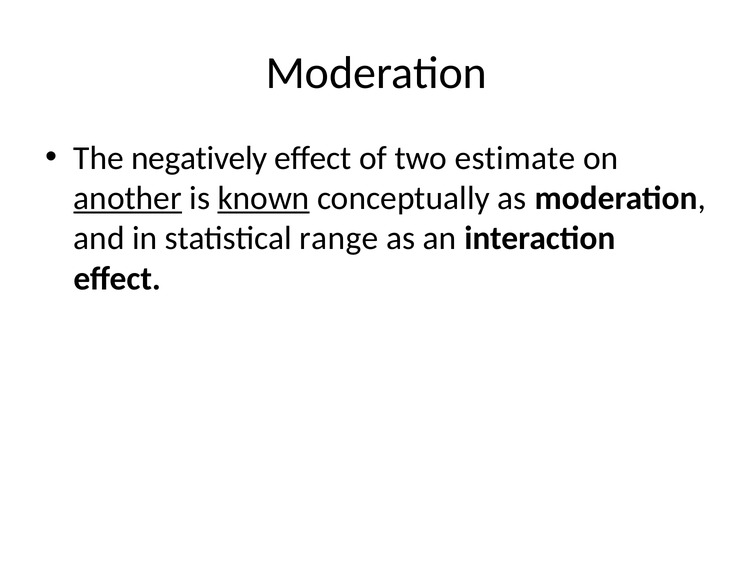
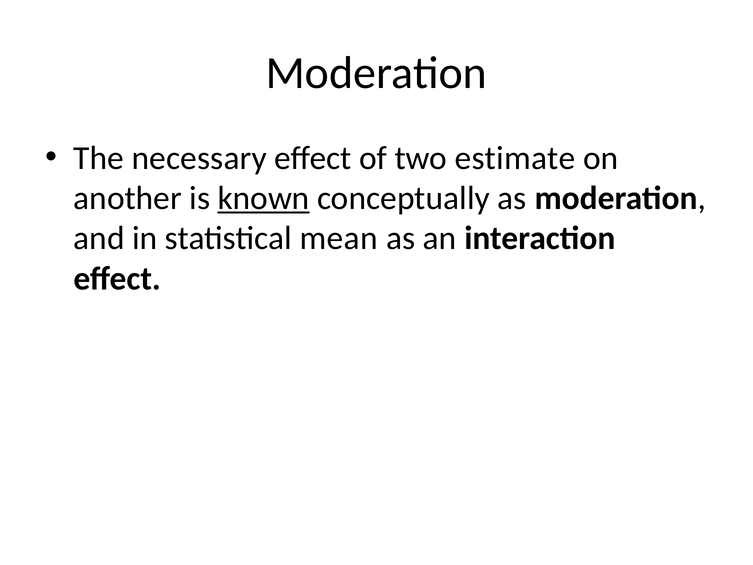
negatively: negatively -> necessary (199, 158)
another underline: present -> none (128, 198)
range: range -> mean (339, 238)
